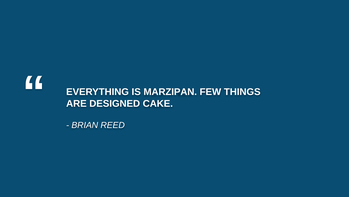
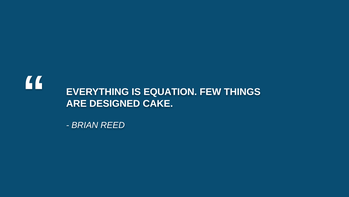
MARZIPAN: MARZIPAN -> EQUATION (170, 92)
